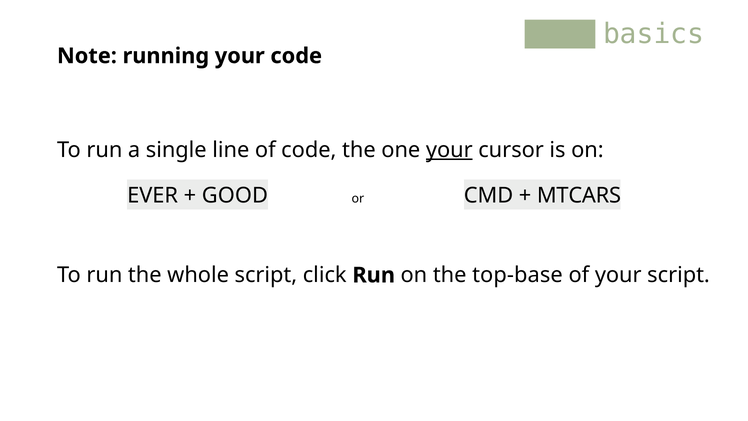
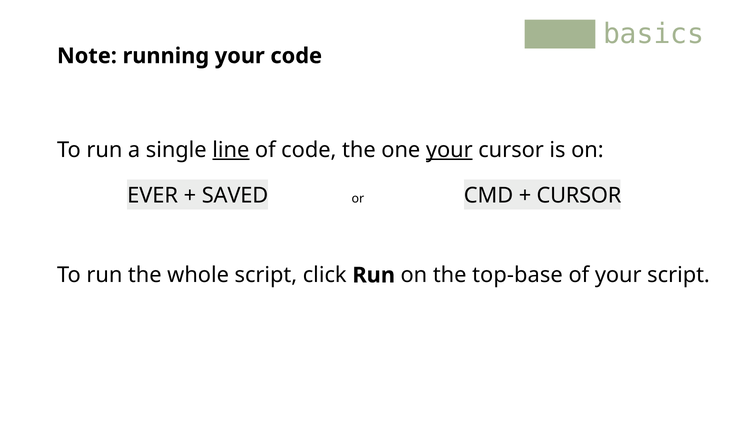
line underline: none -> present (231, 150)
GOOD: GOOD -> SAVED (235, 196)
MTCARS: MTCARS -> CURSOR (579, 196)
